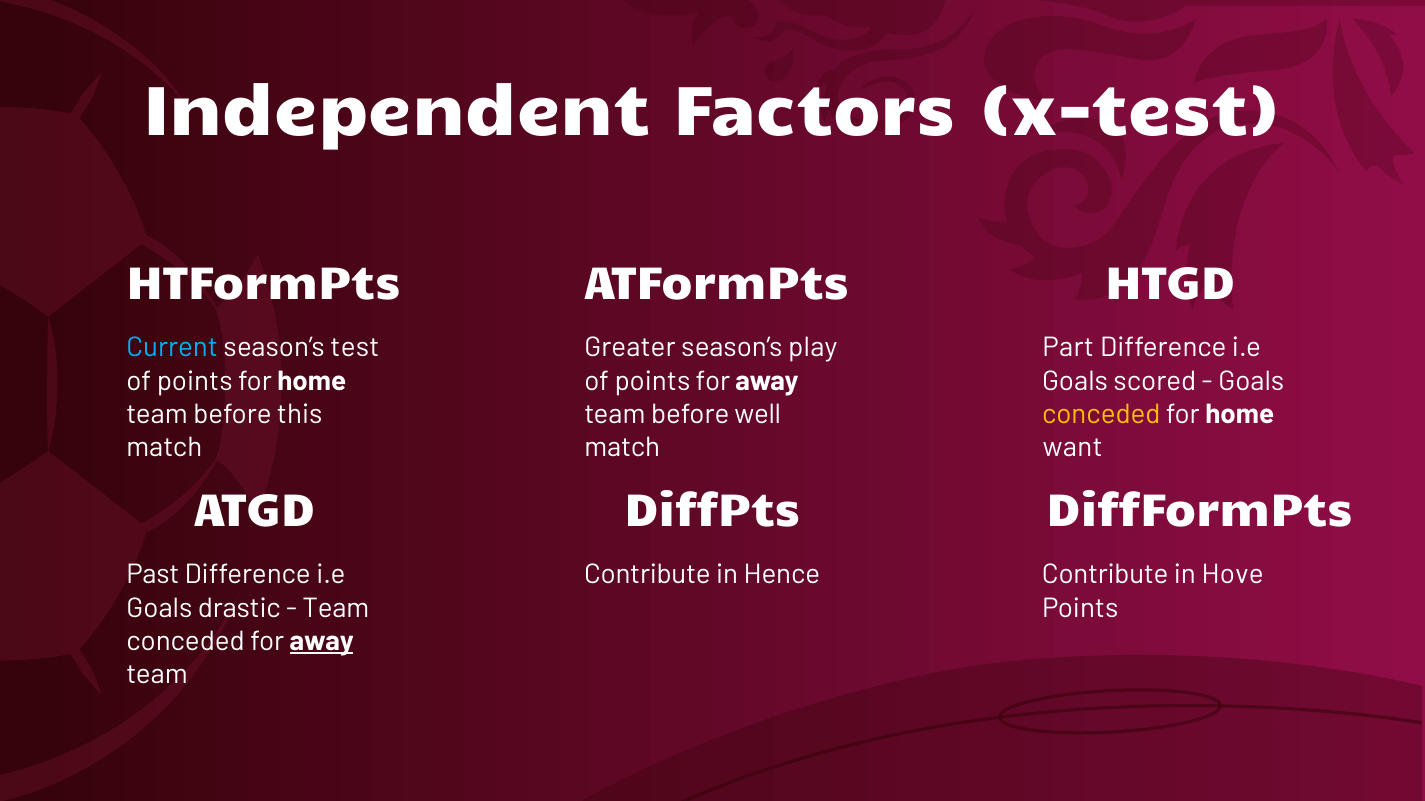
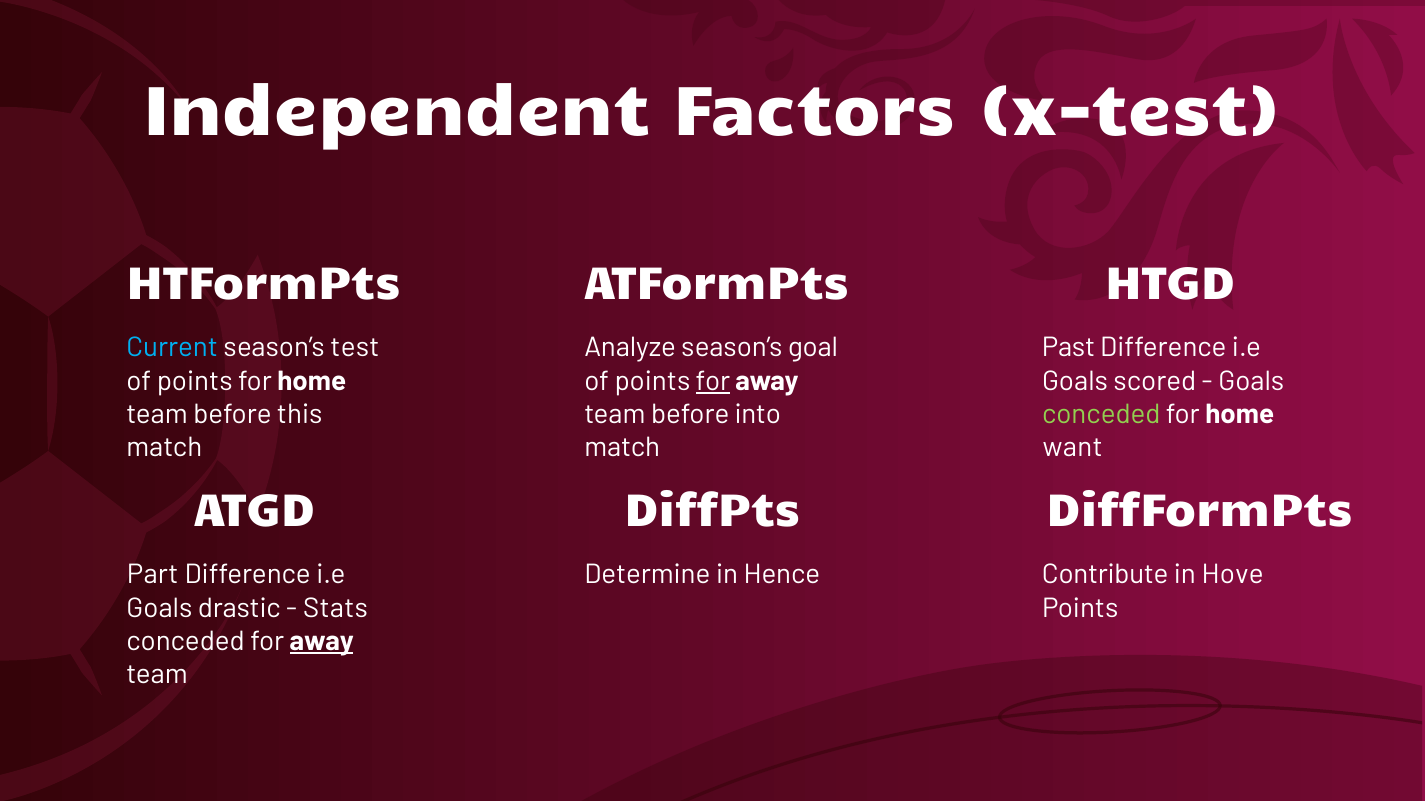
Greater: Greater -> Analyze (630, 348)
play: play -> goal (813, 348)
Part: Part -> Past (1069, 348)
for underline: none -> present (713, 381)
well: well -> into (758, 414)
conceded colour: yellow -> light green (1101, 414)
Past: Past -> Part (153, 575)
Contribute: Contribute -> Determine (647, 575)
Team: Team -> Stats (336, 608)
